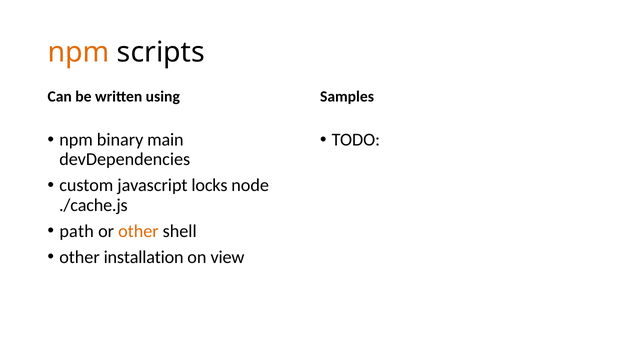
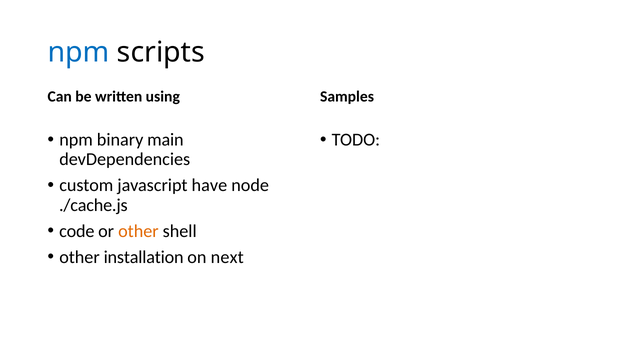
npm colour: orange -> blue (79, 52)
locks: locks -> have (209, 186)
path: path -> code (77, 231)
view: view -> next (227, 257)
